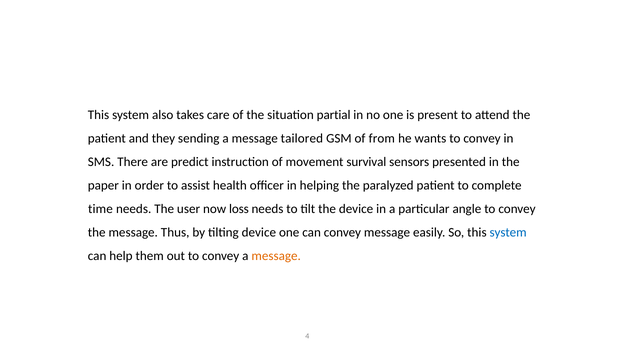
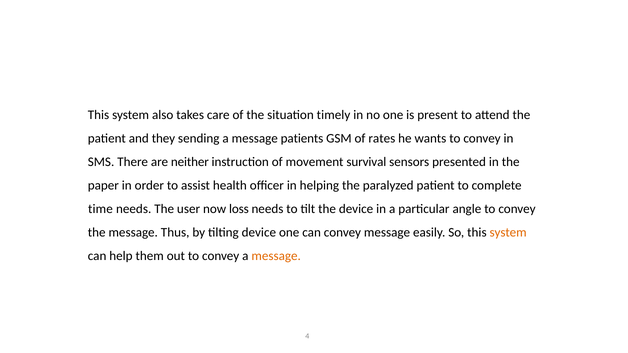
partial: partial -> timely (334, 115)
tailored: tailored -> patients (302, 138)
from: from -> rates (382, 138)
predict: predict -> neither (190, 162)
system colour: blue -> orange (508, 233)
